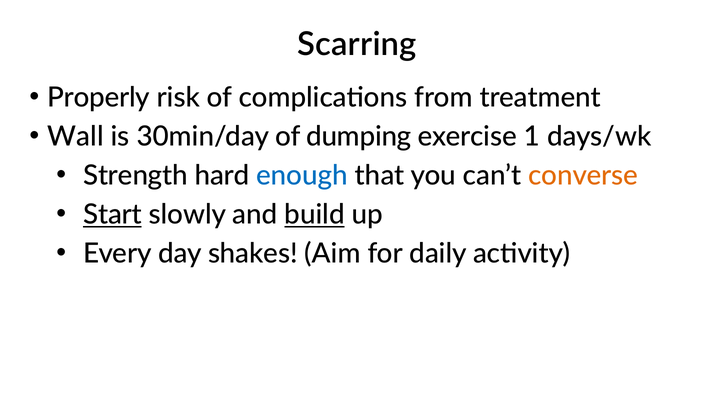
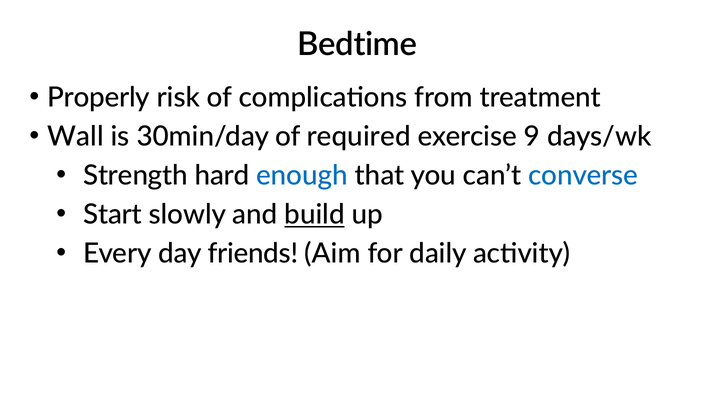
Scarring: Scarring -> Bedtime (357, 44)
dumping: dumping -> required (359, 136)
1: 1 -> 9 (532, 136)
converse colour: orange -> blue (583, 175)
Start underline: present -> none (113, 214)
shakes: shakes -> friends (253, 254)
